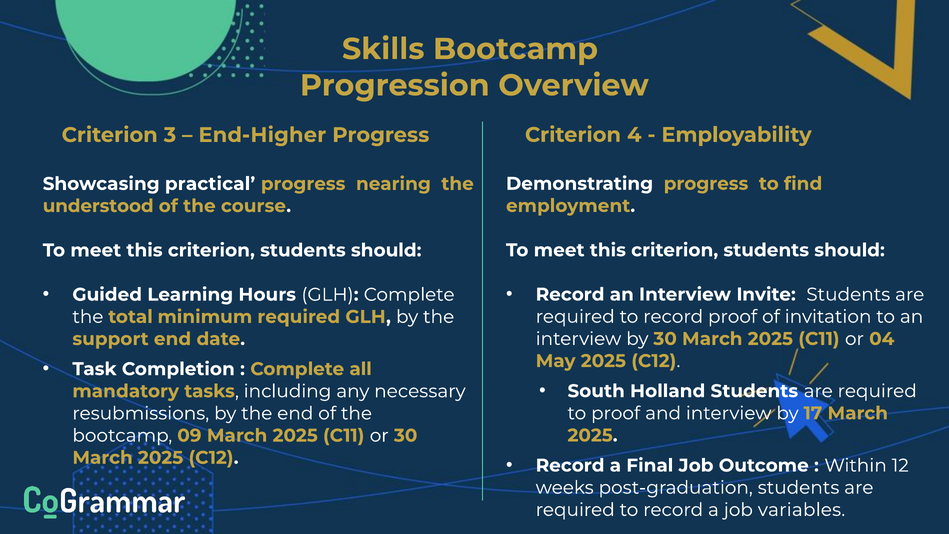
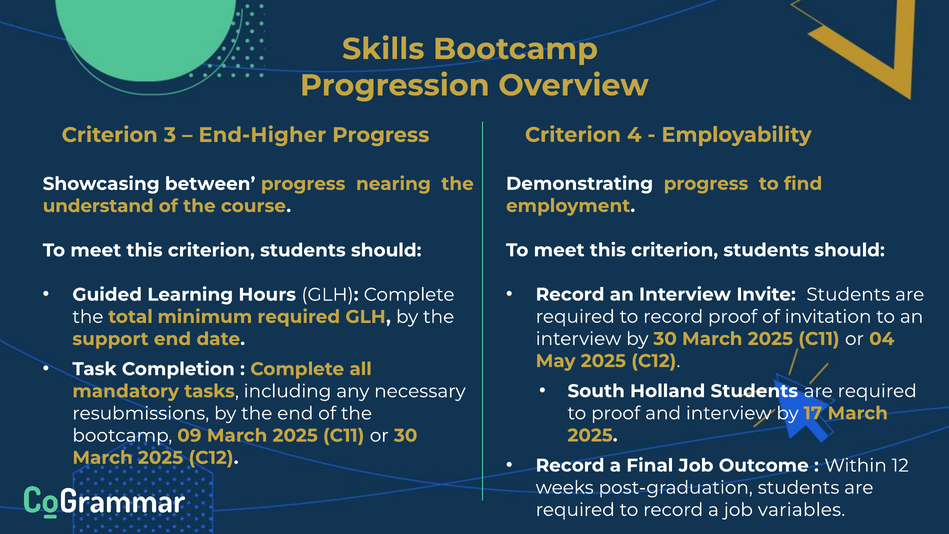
practical: practical -> between (210, 184)
understood: understood -> understand (98, 206)
